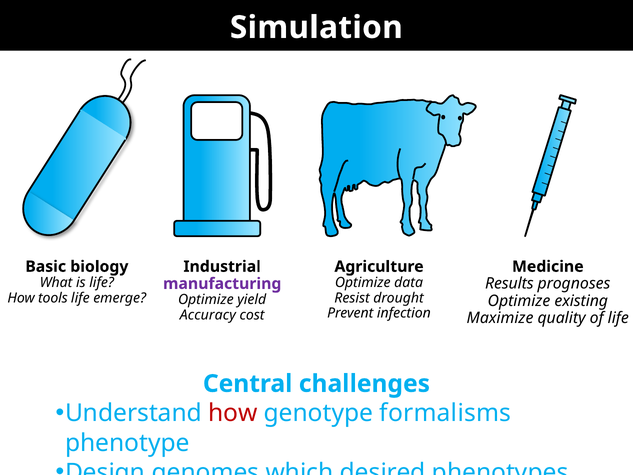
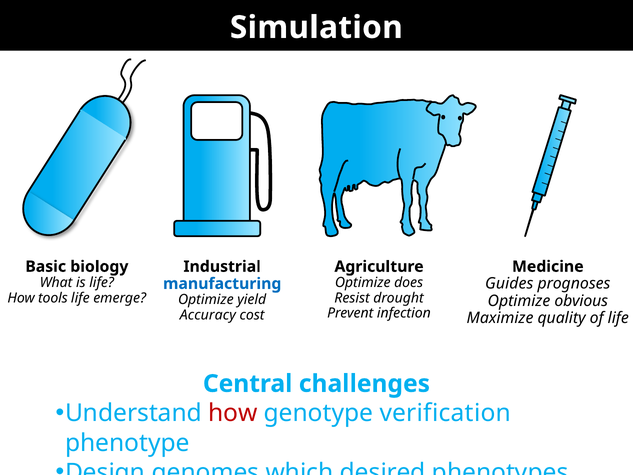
data: data -> does (409, 283)
Results: Results -> Guides (509, 284)
manufacturing colour: purple -> blue (222, 284)
existing: existing -> obvious (581, 301)
formalisms: formalisms -> verification (445, 413)
